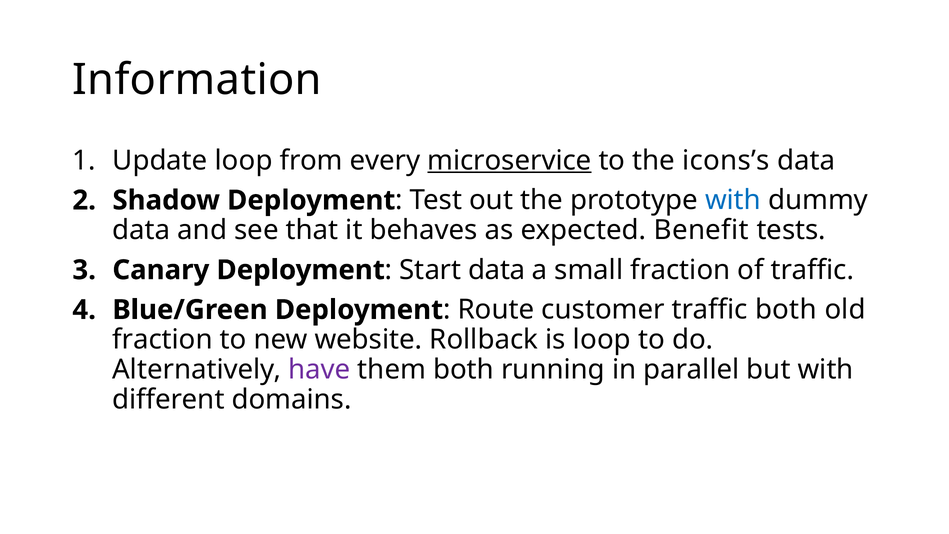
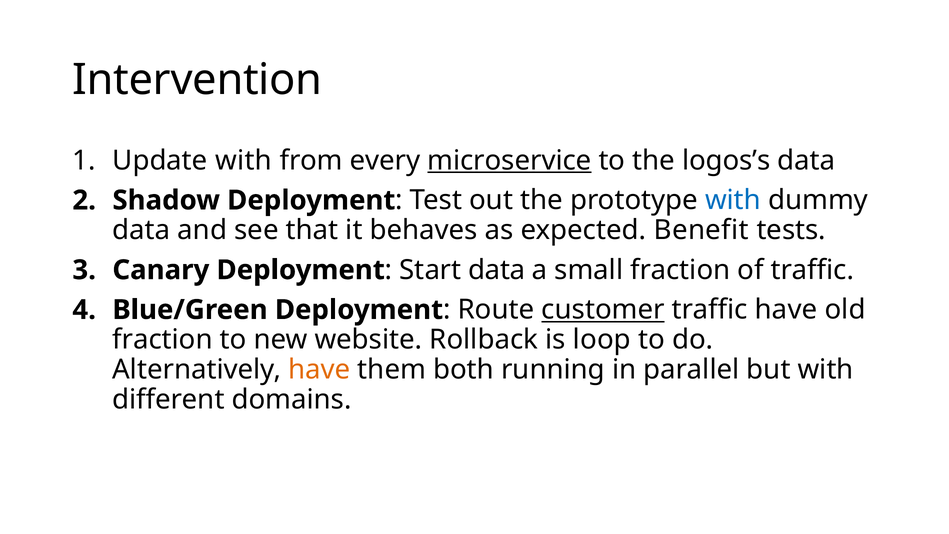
Information: Information -> Intervention (197, 80)
Update loop: loop -> with (244, 160)
icons’s: icons’s -> logos’s (726, 160)
customer underline: none -> present (603, 310)
traffic both: both -> have (786, 310)
have colour: purple -> orange (319, 370)
